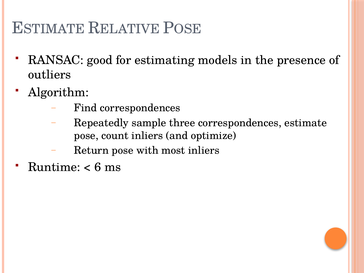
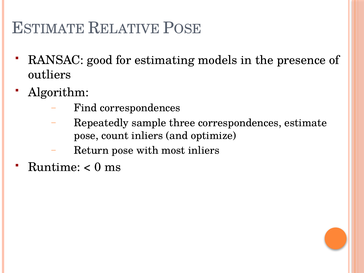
6: 6 -> 0 (98, 167)
